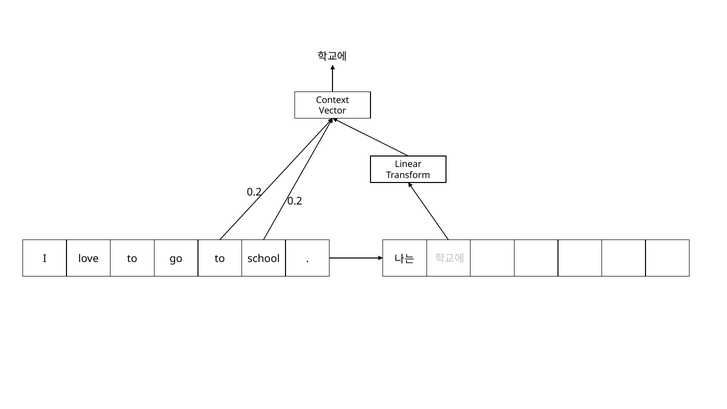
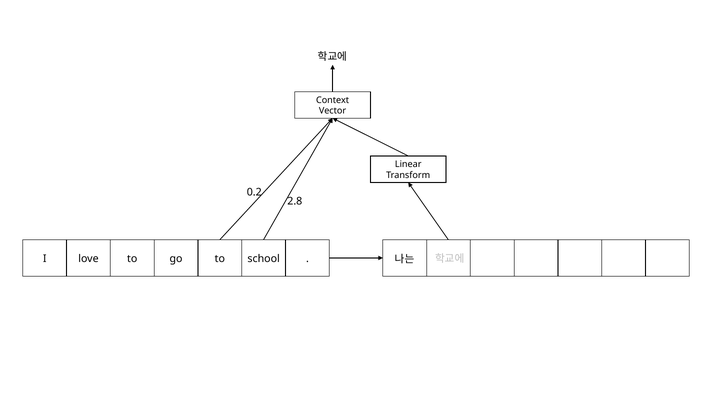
0.2: 0.2 -> 2.8 (295, 201)
